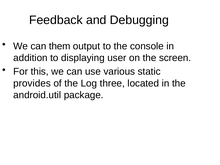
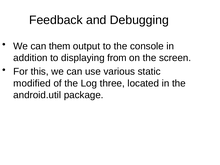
user: user -> from (117, 58)
provides: provides -> modified (32, 83)
